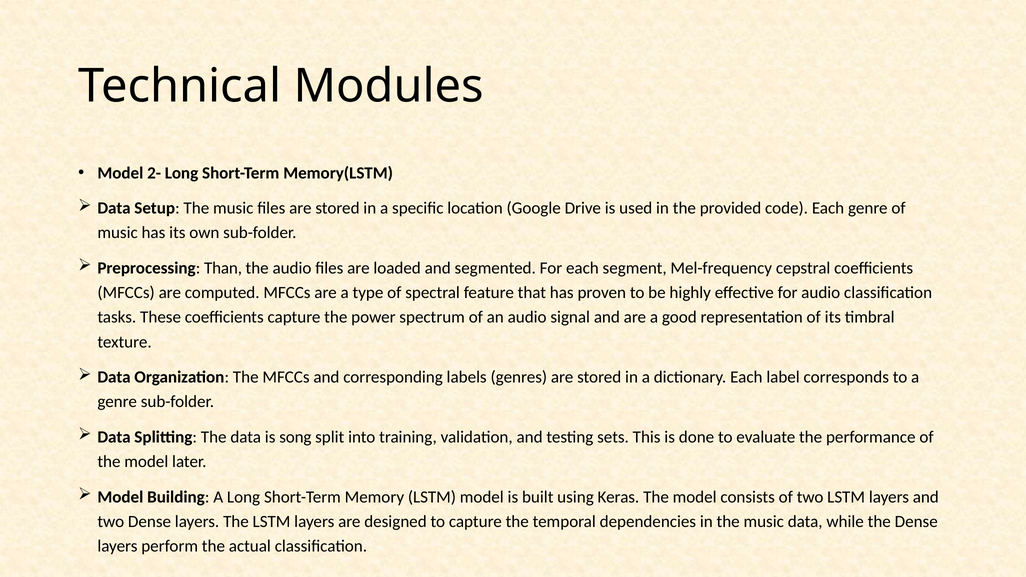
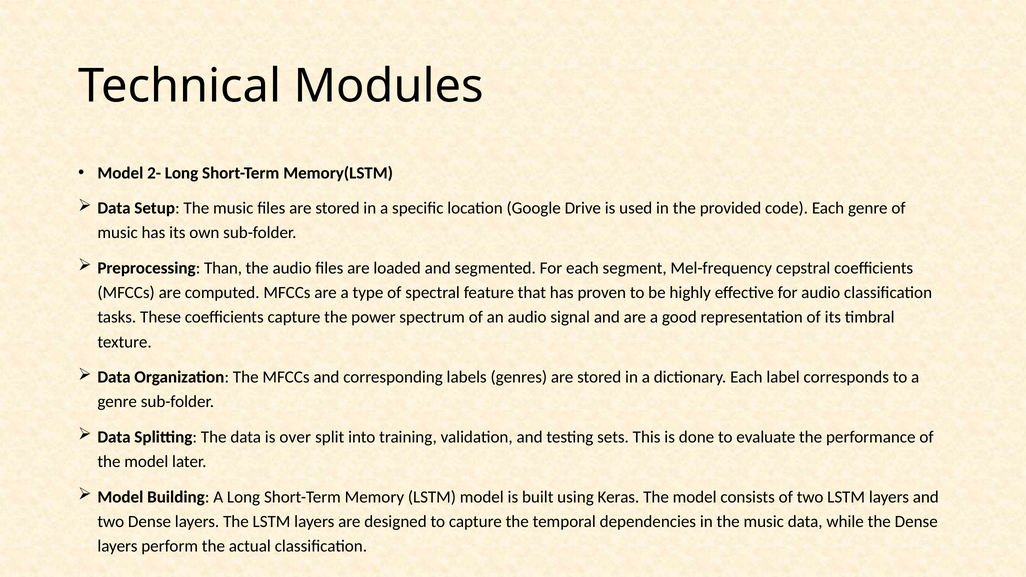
song: song -> over (295, 437)
